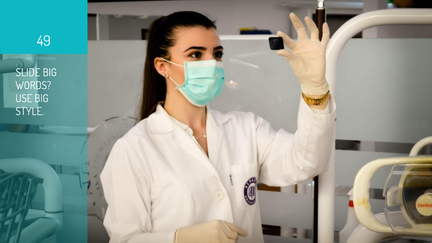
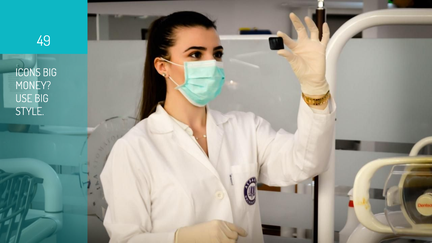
SLIDE: SLIDE -> ICONS (28, 73)
WORDS: WORDS -> MONEY (33, 86)
